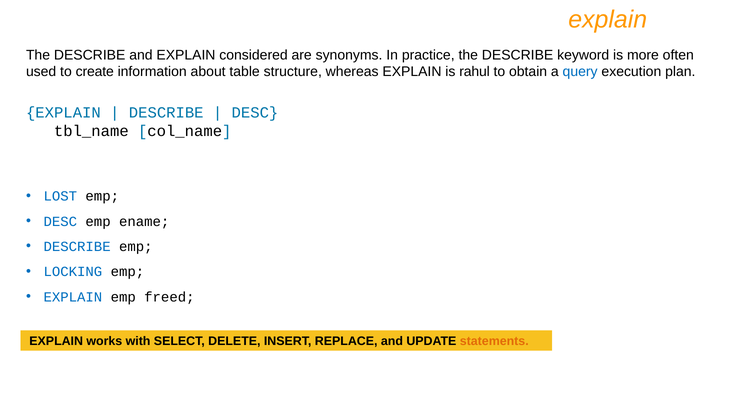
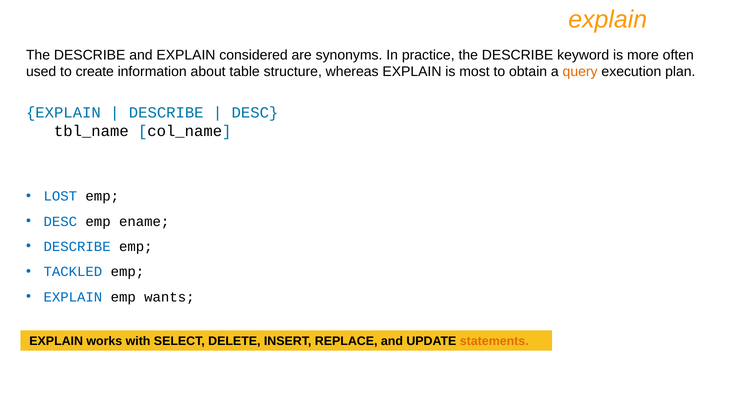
rahul: rahul -> most (474, 72)
query colour: blue -> orange (580, 72)
LOCKING: LOCKING -> TACKLED (73, 272)
freed: freed -> wants (169, 297)
